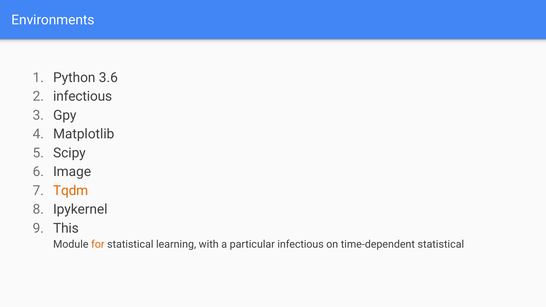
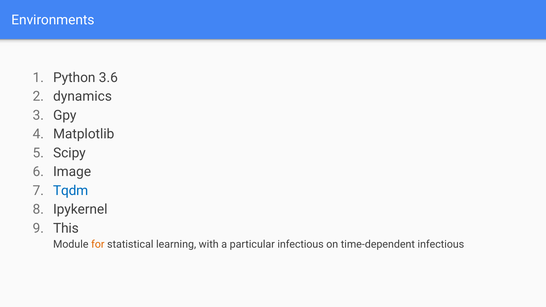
infectious: infectious -> dynamics (83, 97)
Tqdm colour: orange -> blue (71, 191)
time-dependent statistical: statistical -> infectious (441, 245)
